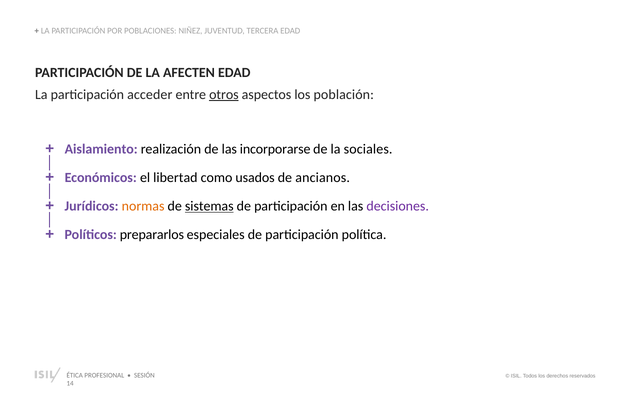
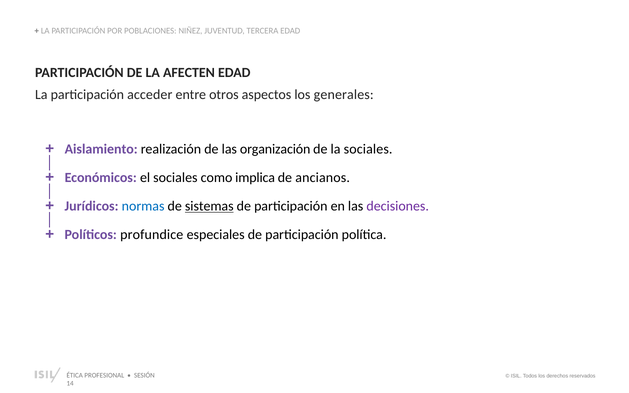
otros underline: present -> none (224, 94)
población: población -> generales (344, 94)
incorporarse: incorporarse -> organización (275, 149)
el libertad: libertad -> sociales (175, 178)
usados: usados -> implica (255, 178)
normas colour: orange -> blue (143, 206)
prepararlos: prepararlos -> profundice (152, 235)
